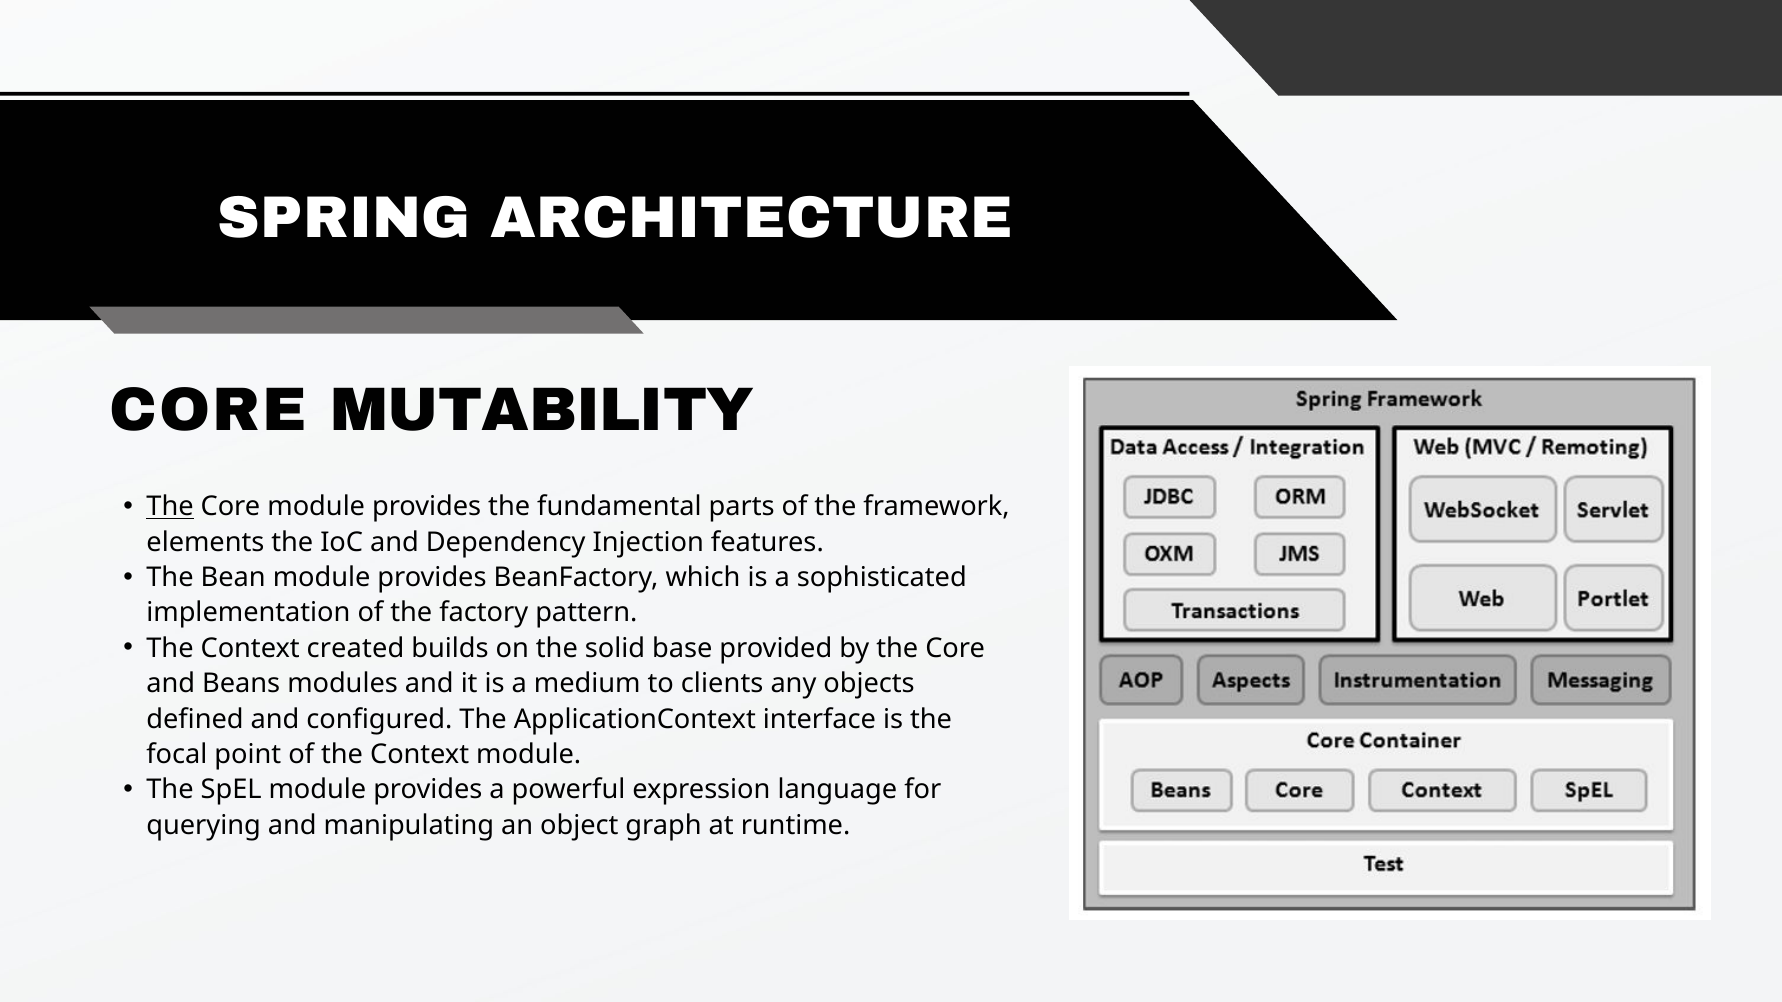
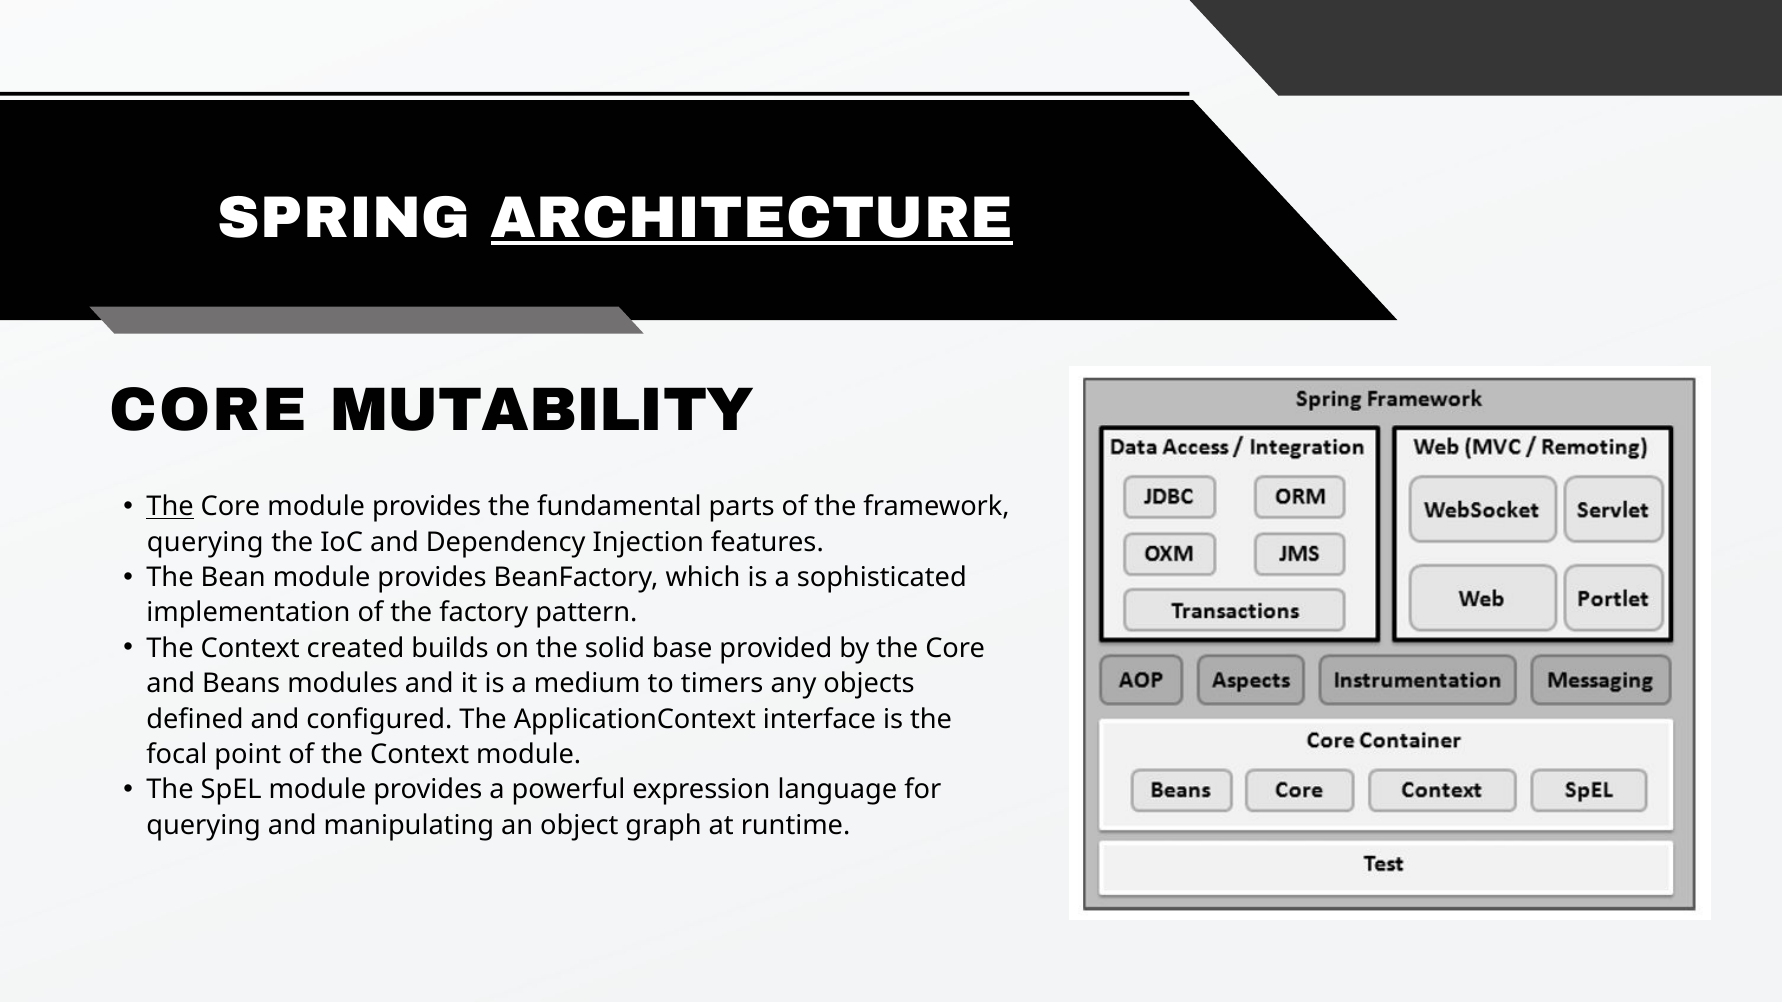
ARCHITECTURE underline: none -> present (752, 218)
elements: elements -> querying (205, 542)
clients: clients -> timers (722, 684)
